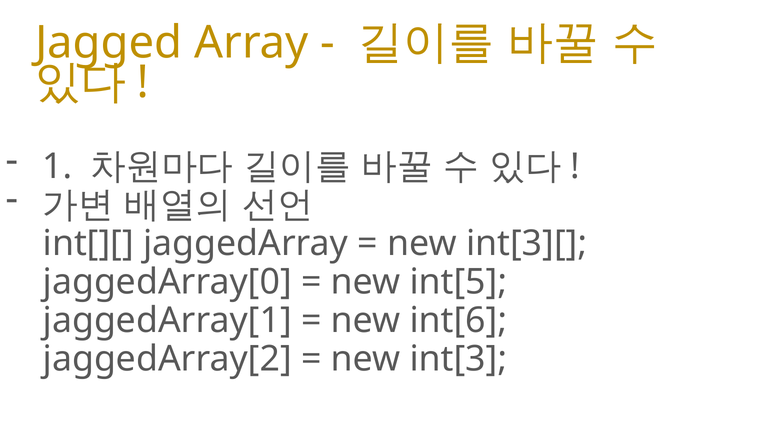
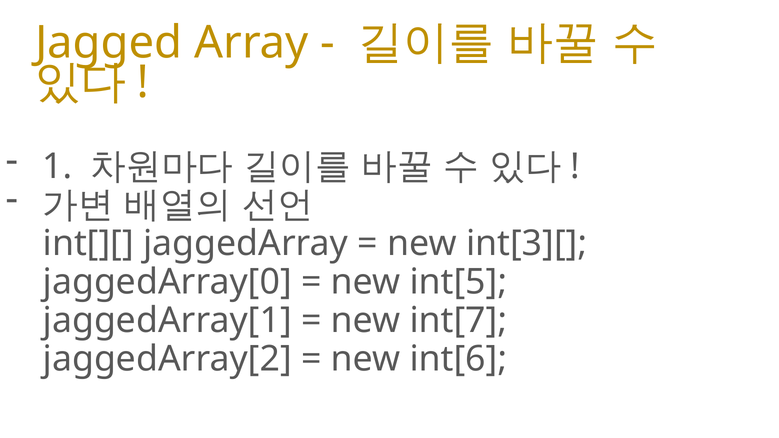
int[6: int[6 -> int[7 (458, 321)
int[3: int[3 -> int[6 (458, 359)
